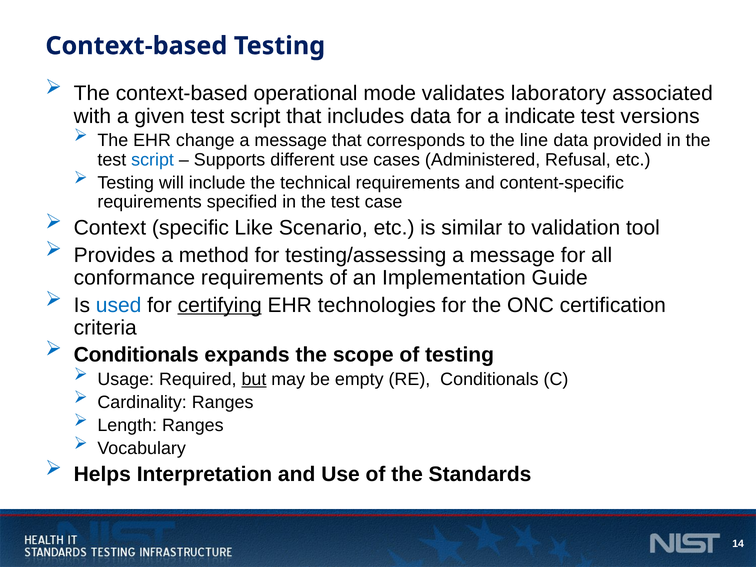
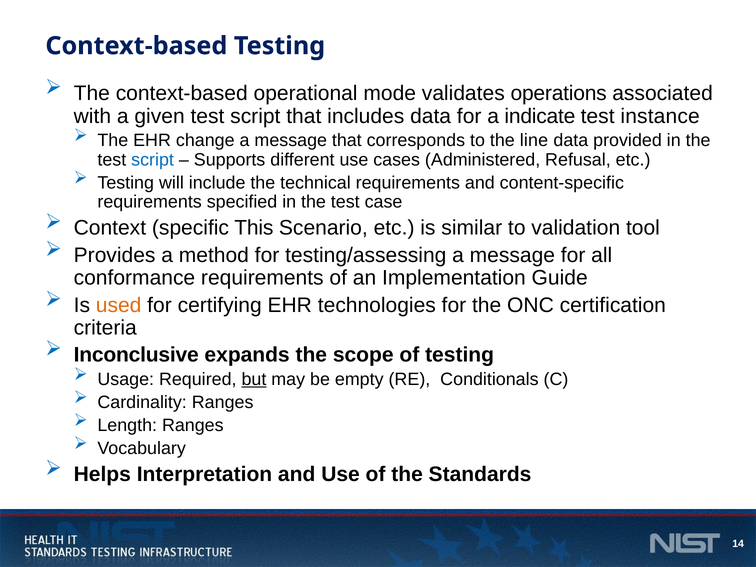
laboratory: laboratory -> operations (559, 93)
versions: versions -> instance (660, 116)
Like: Like -> This (254, 228)
used colour: blue -> orange (119, 305)
certifying underline: present -> none (220, 305)
Conditionals: Conditionals -> Inconclusive (136, 355)
